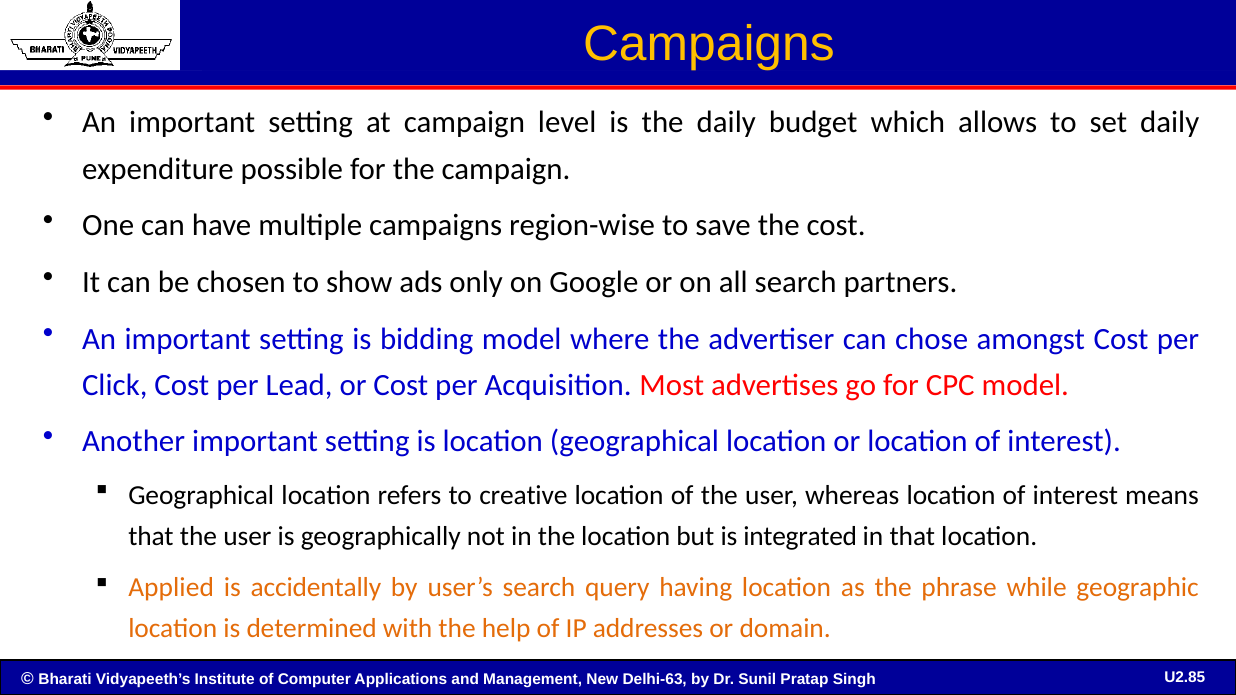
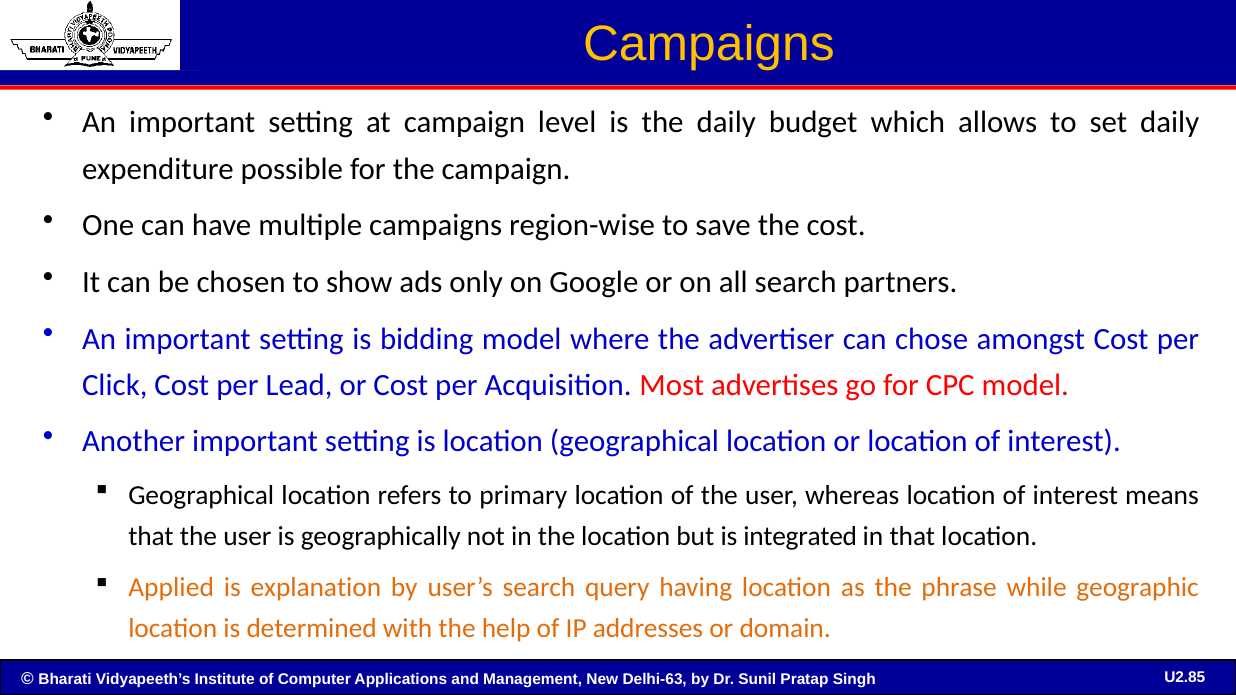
creative: creative -> primary (523, 495)
accidentally: accidentally -> explanation (316, 588)
